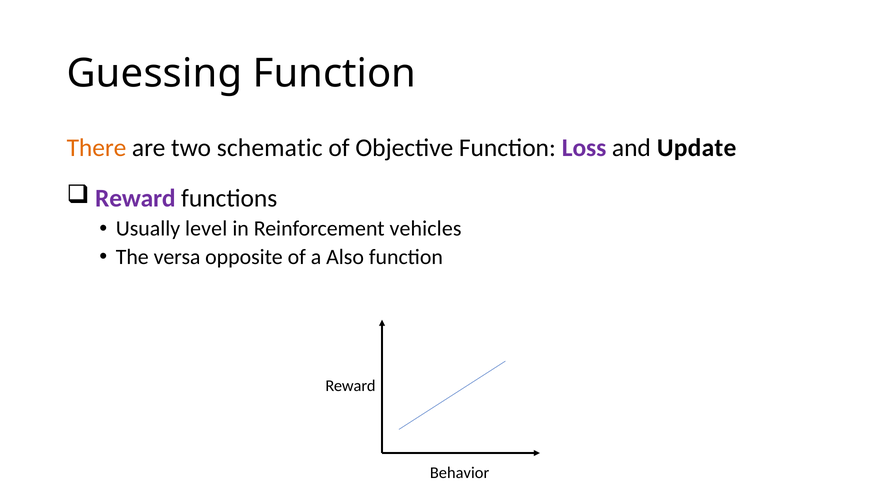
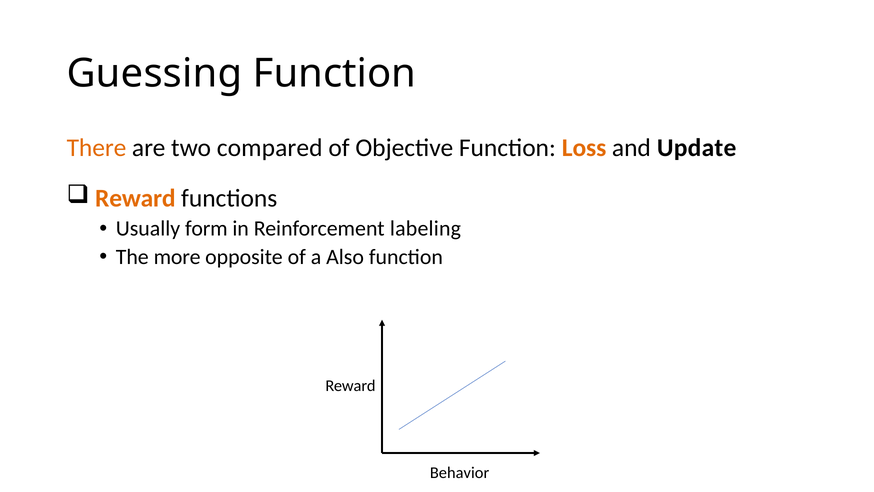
schematic: schematic -> compared (270, 148)
Loss colour: purple -> orange (584, 148)
Reward colour: purple -> orange (135, 198)
level: level -> form (206, 229)
vehicles: vehicles -> labeling (425, 229)
versa: versa -> more (177, 257)
